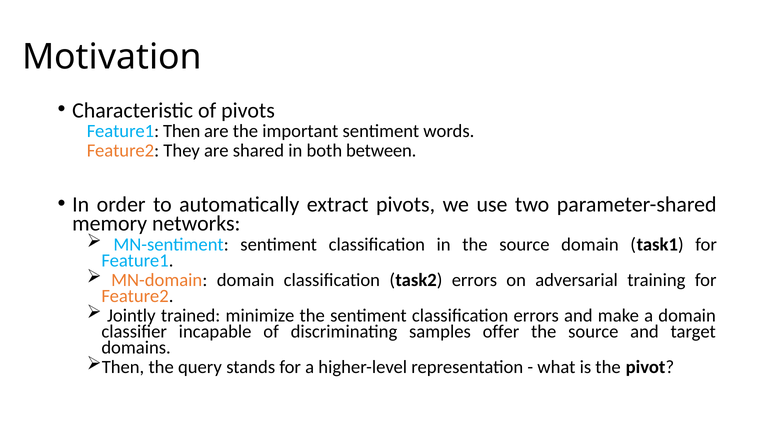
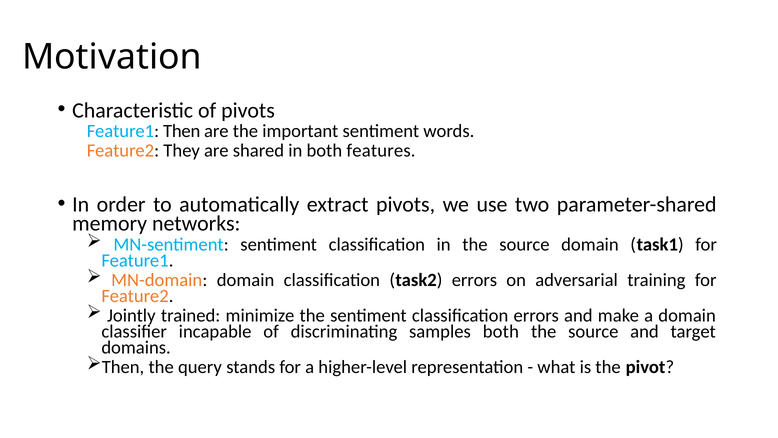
between: between -> features (381, 151)
samples offer: offer -> both (501, 331)
